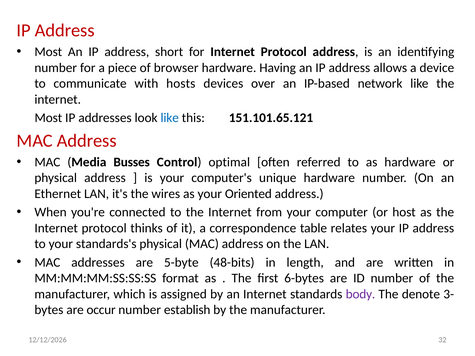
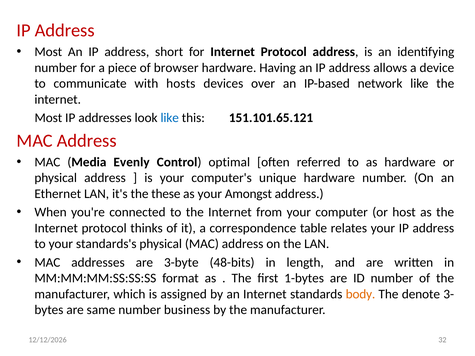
Busses: Busses -> Evenly (132, 162)
wires: wires -> these (166, 194)
Oriented: Oriented -> Amongst (248, 194)
5-byte: 5-byte -> 3-byte (181, 263)
6-bytes: 6-bytes -> 1-bytes (304, 278)
body colour: purple -> orange (361, 294)
occur: occur -> same (101, 310)
establish: establish -> business (187, 310)
